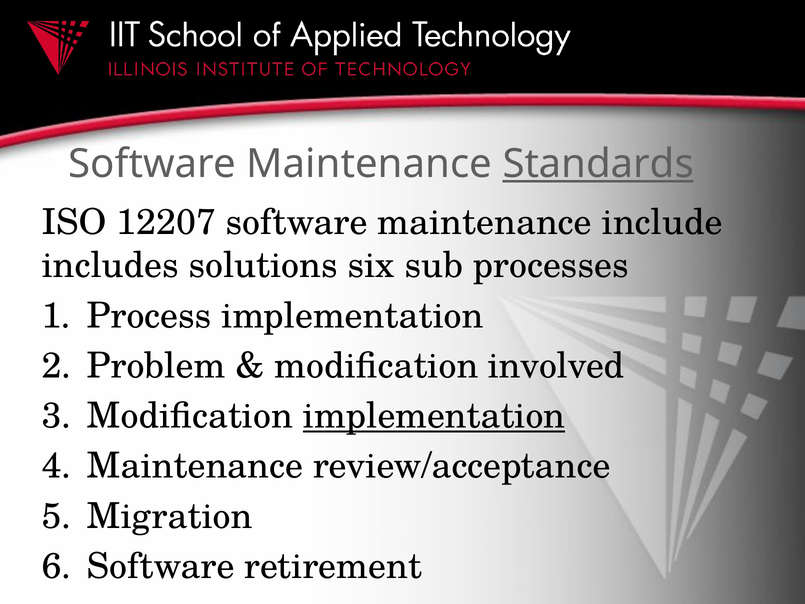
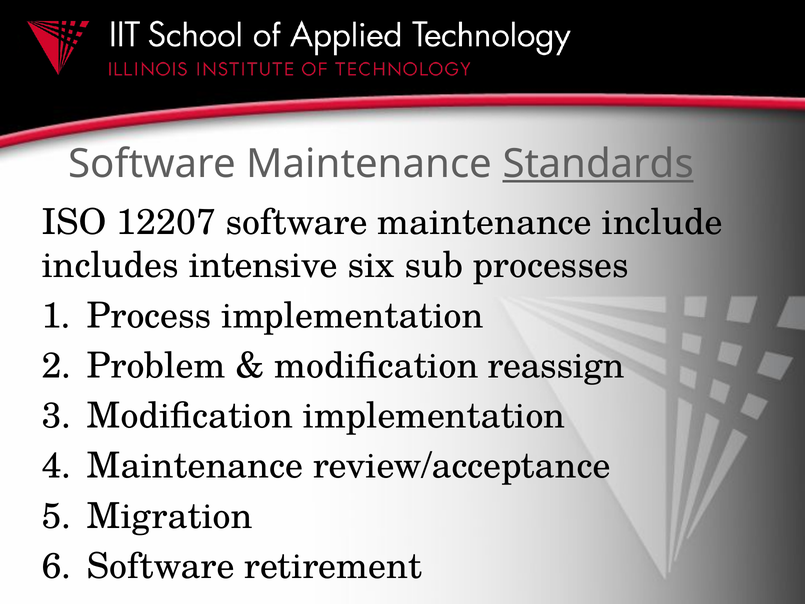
solutions: solutions -> intensive (263, 265)
involved: involved -> reassign (556, 366)
implementation underline: present -> none (434, 416)
